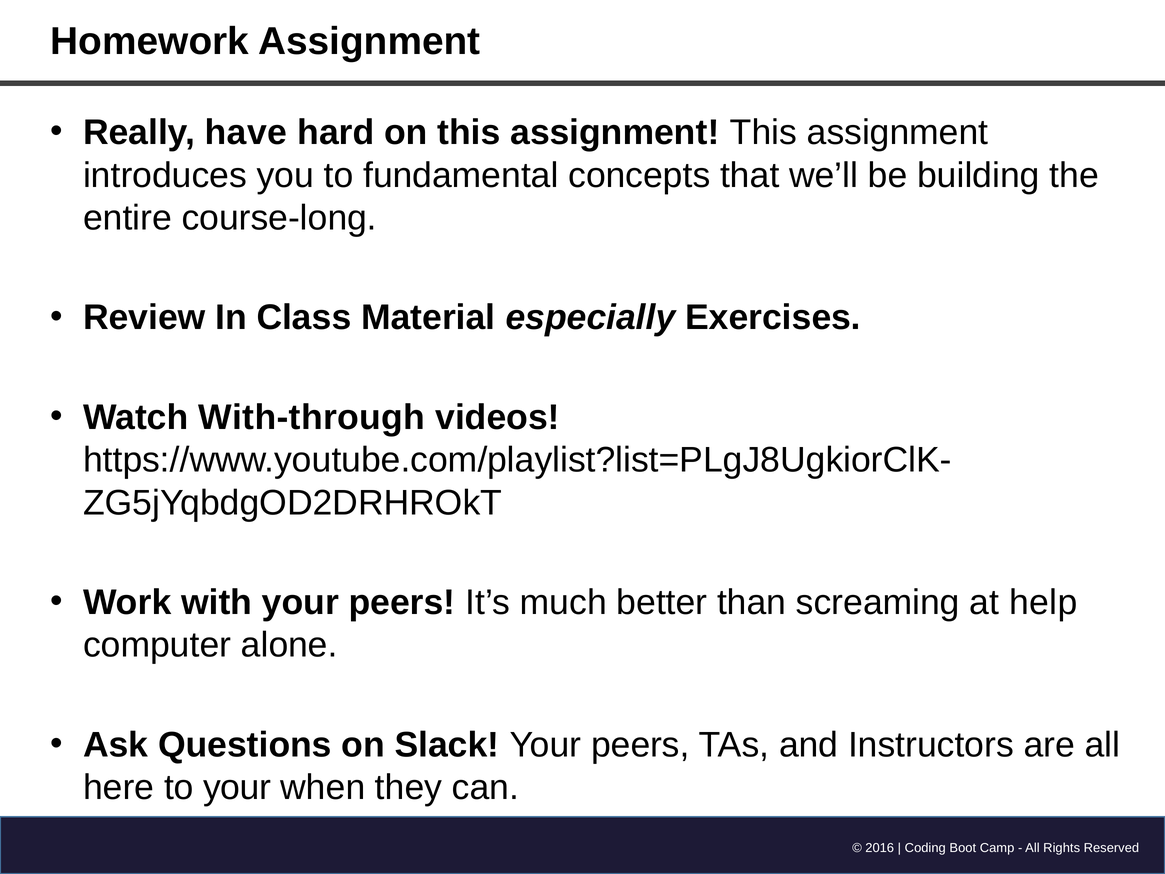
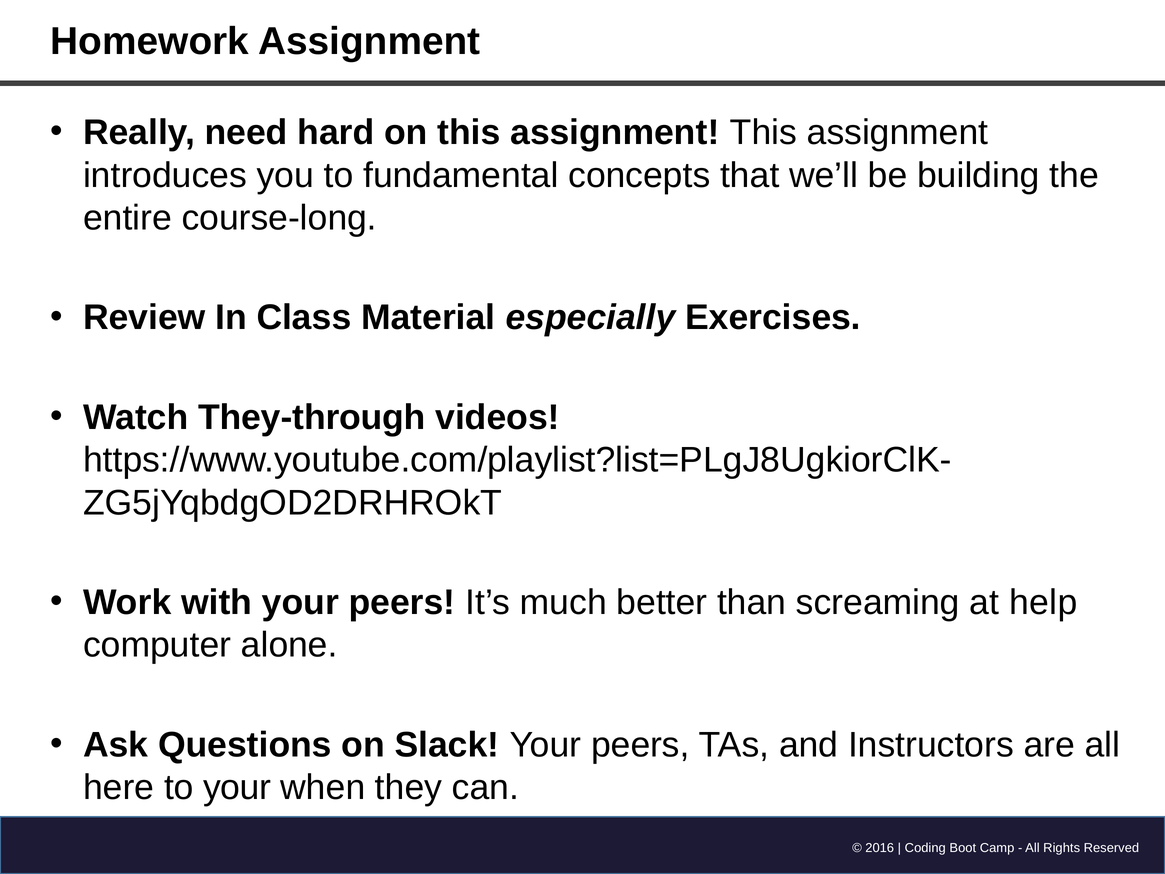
have: have -> need (246, 133)
With-through: With-through -> They-through (312, 417)
